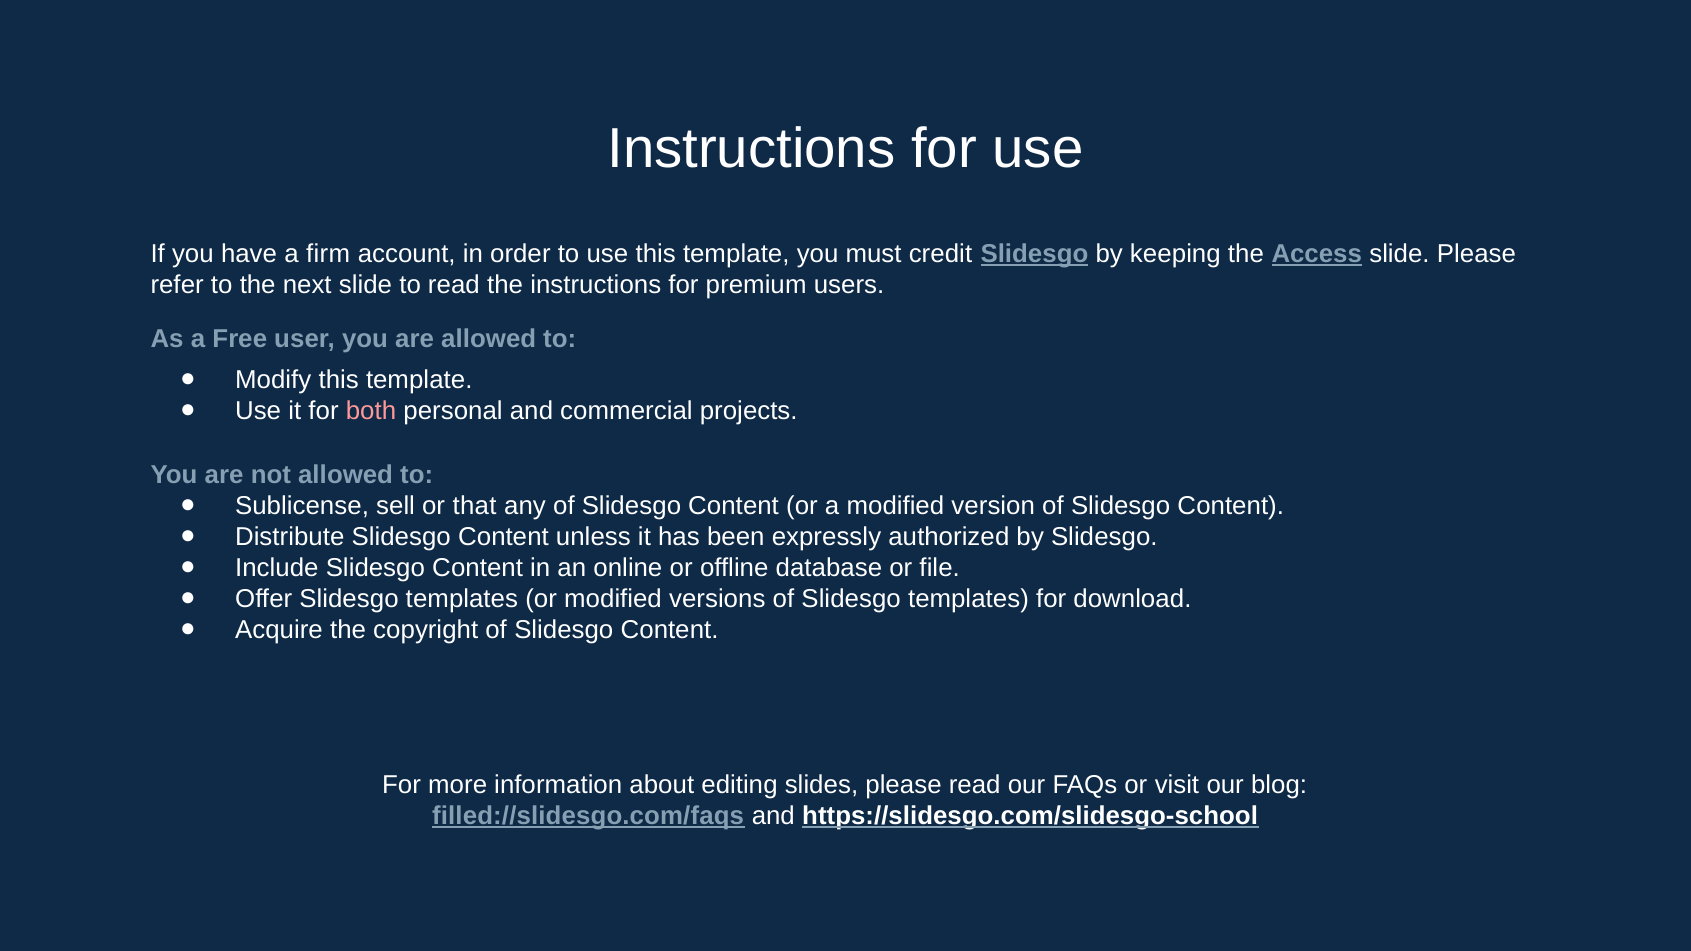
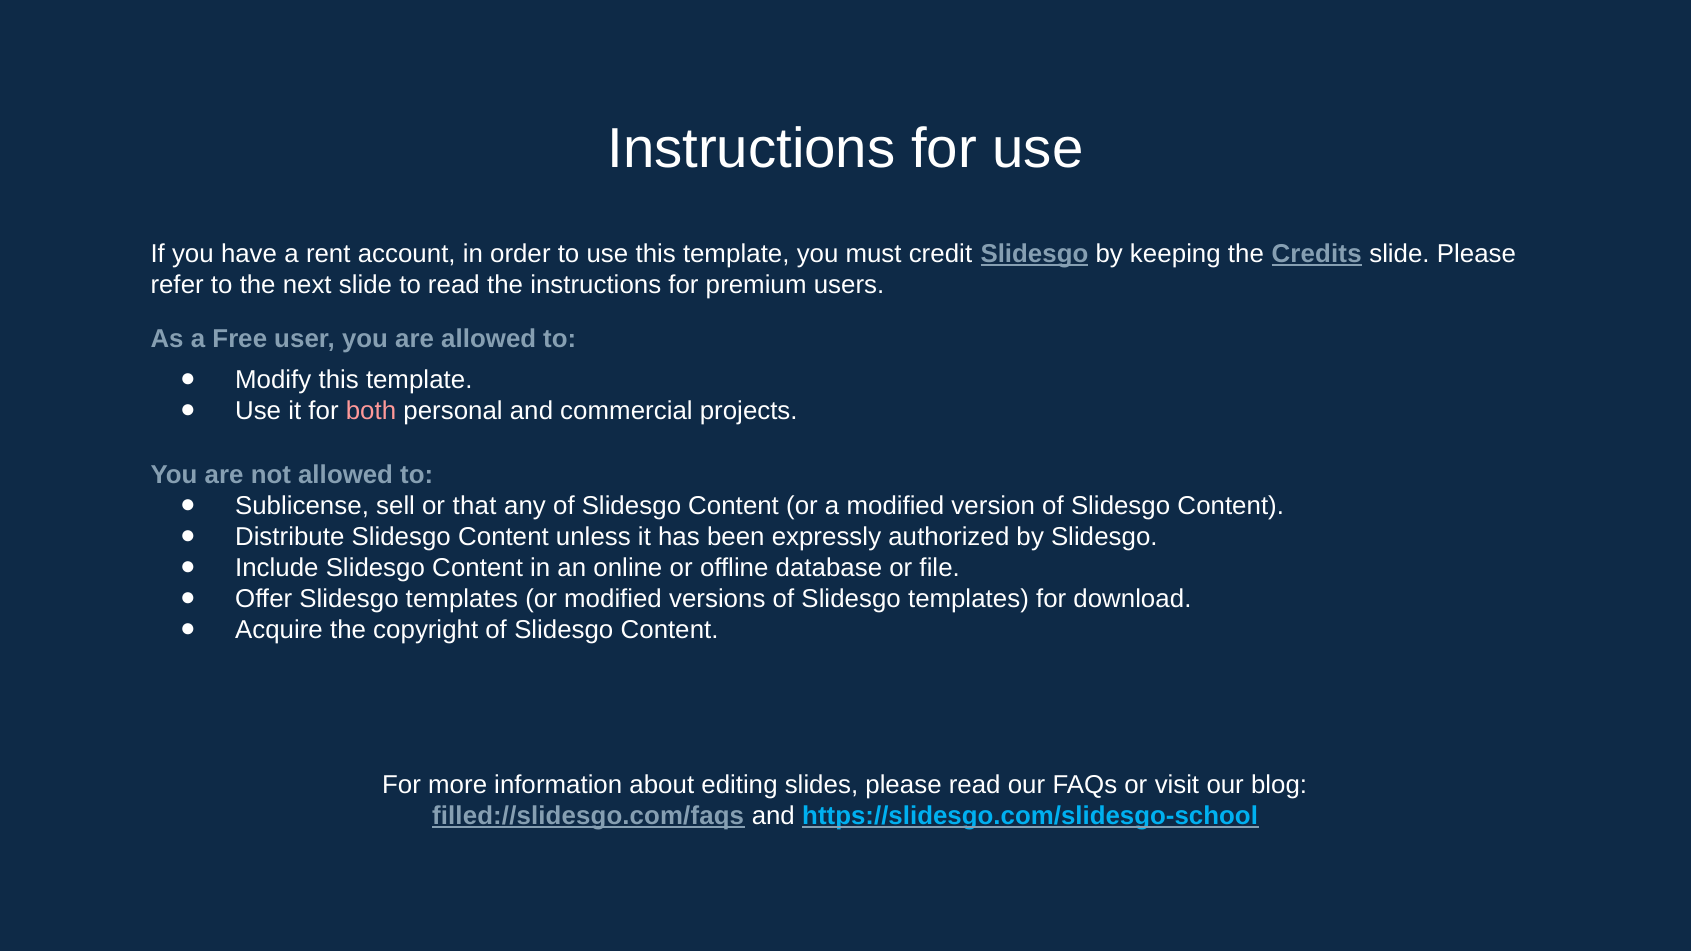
firm: firm -> rent (328, 254)
Access: Access -> Credits (1317, 254)
https://slidesgo.com/slidesgo-school colour: white -> light blue (1030, 816)
